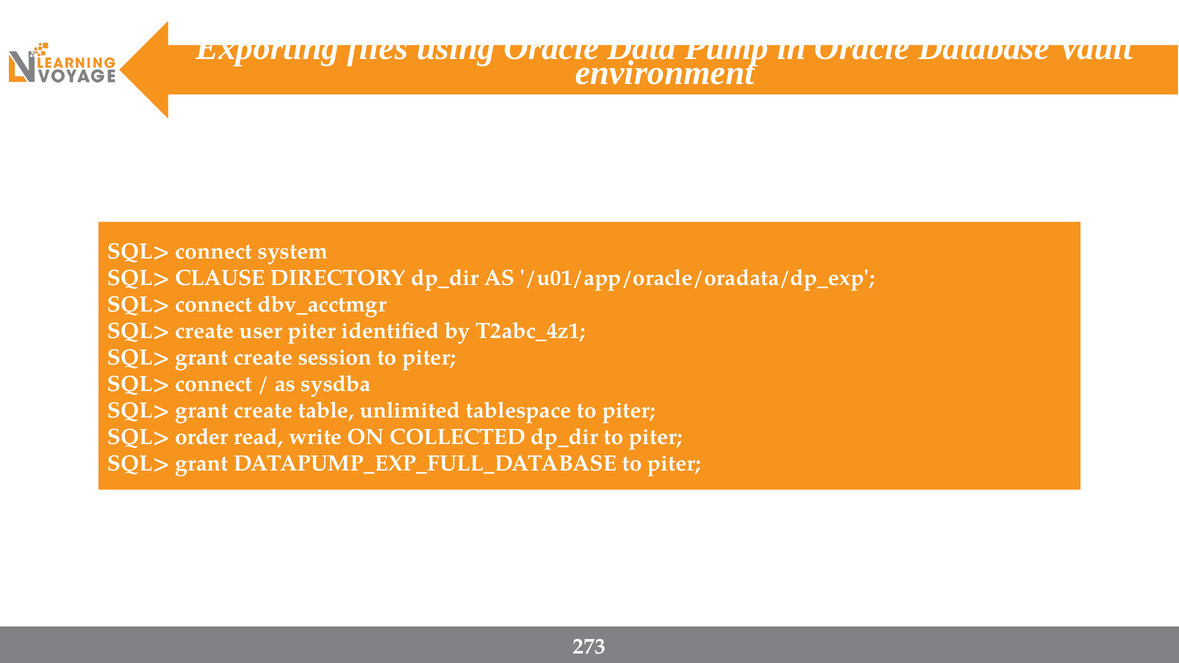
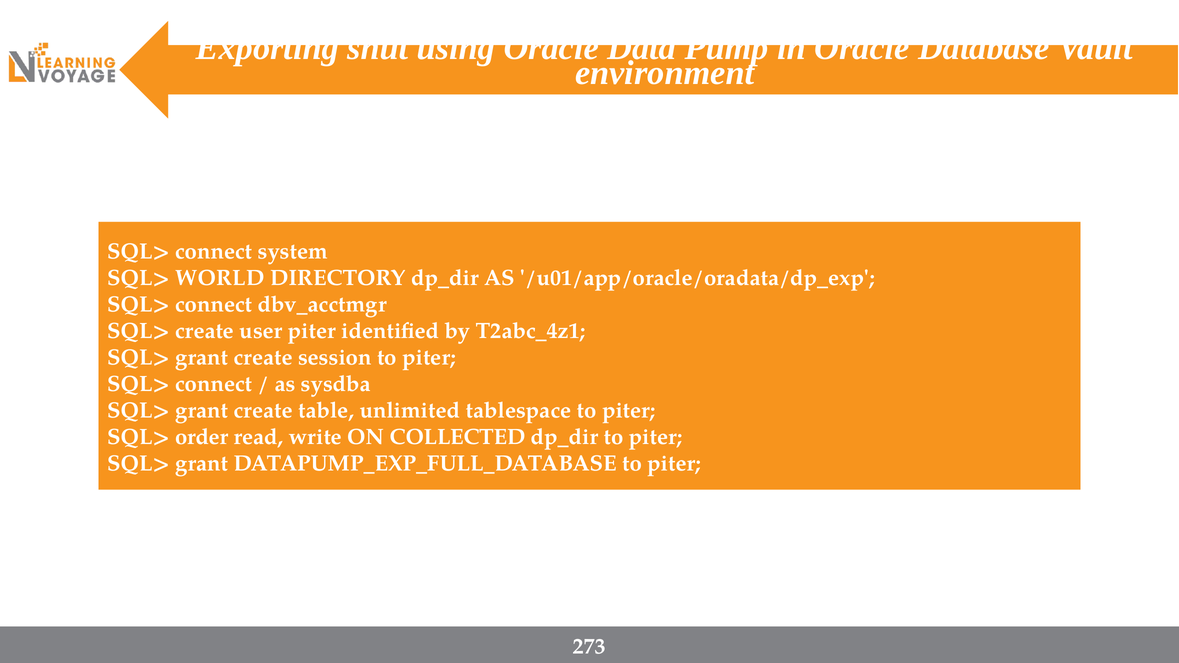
files: files -> shut (378, 48)
CLAUSE: CLAUSE -> WORLD (220, 278)
